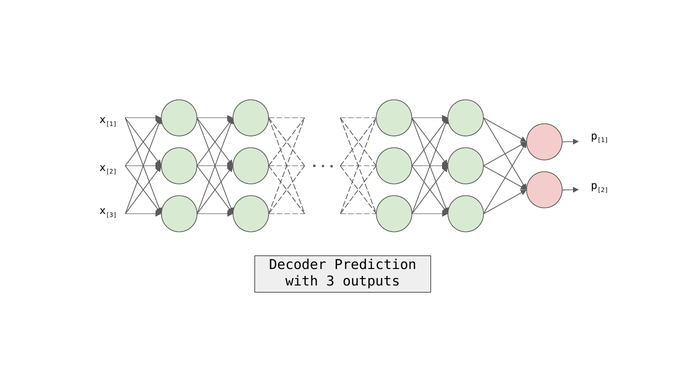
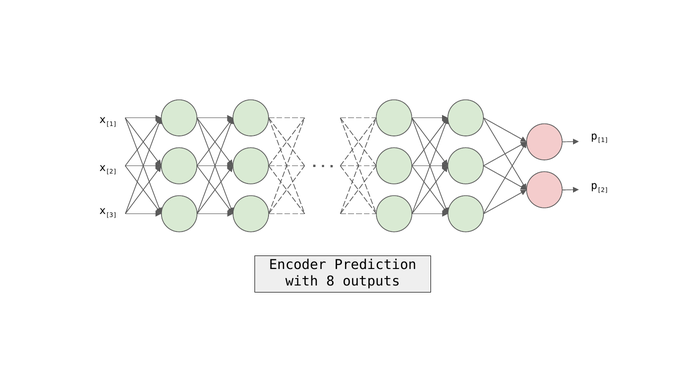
Decoder: Decoder -> Encoder (298, 265)
with 3: 3 -> 8 (330, 282)
